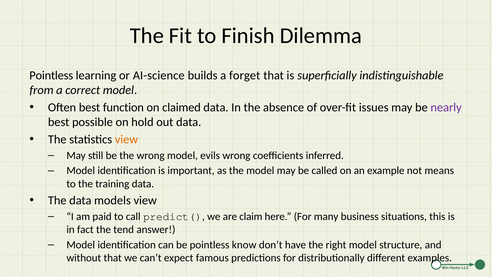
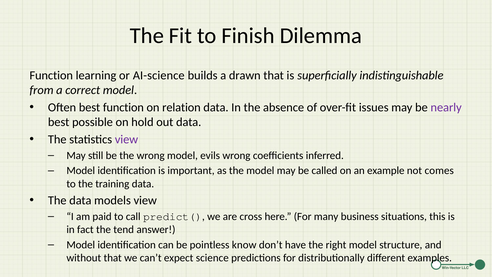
Pointless: Pointless -> Function (51, 75)
forget: forget -> drawn (245, 75)
claimed: claimed -> relation (181, 107)
view colour: orange -> purple (126, 139)
means: means -> comes (439, 171)
claim: claim -> cross (251, 216)
famous: famous -> science (212, 258)
